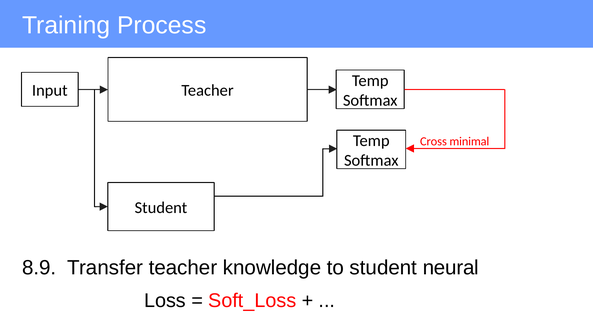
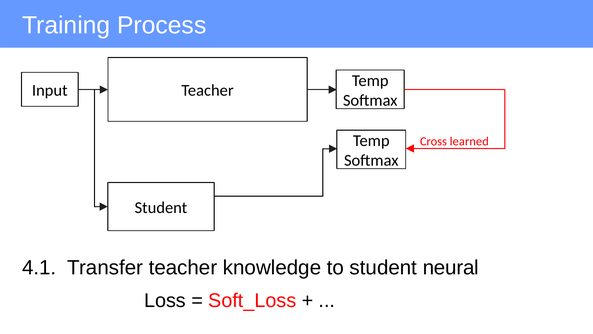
minimal: minimal -> learned (469, 141)
8.9: 8.9 -> 4.1 (39, 267)
